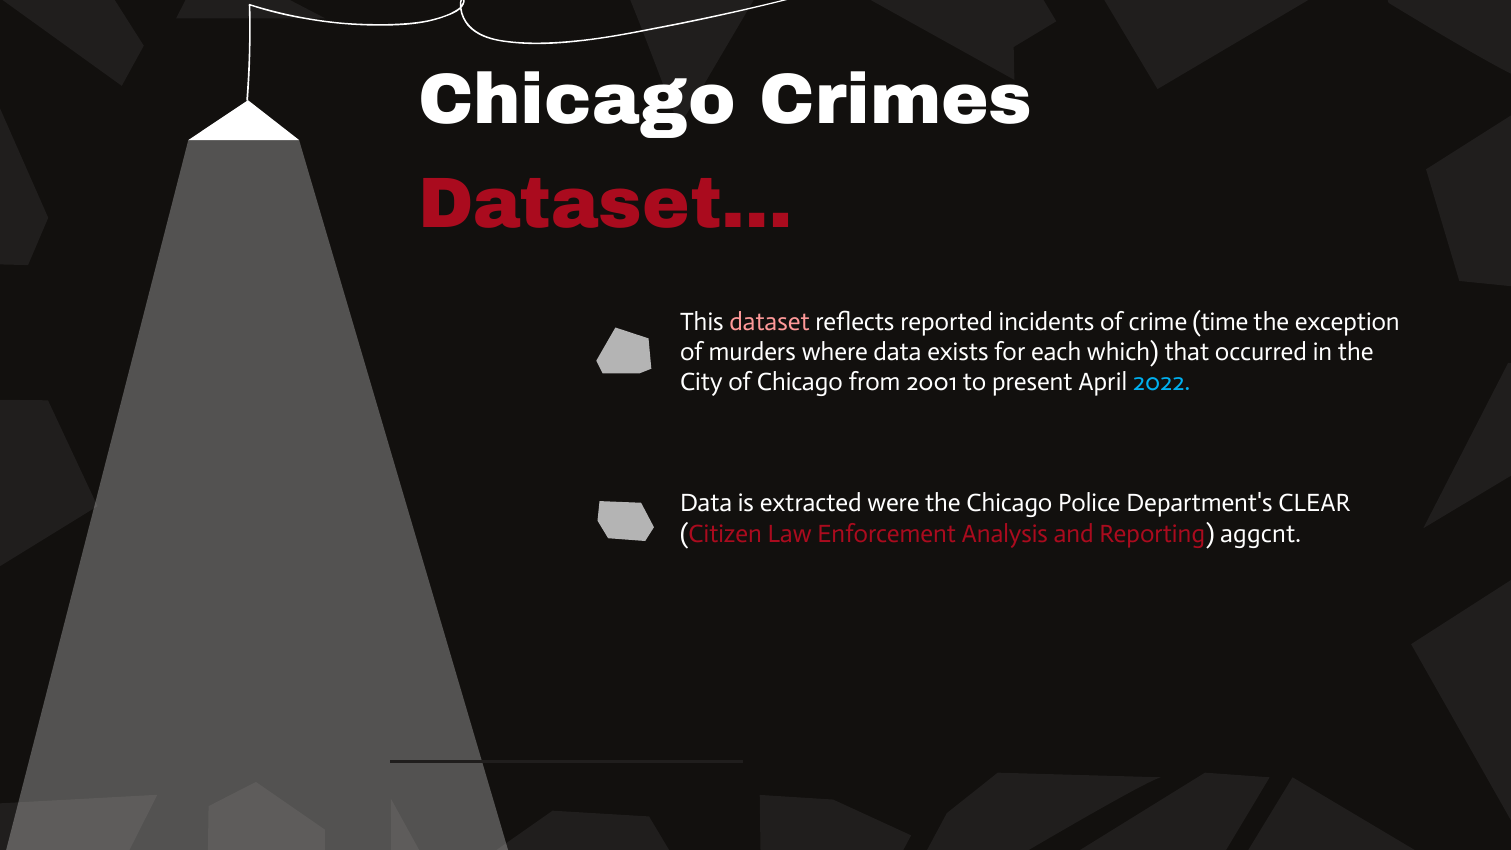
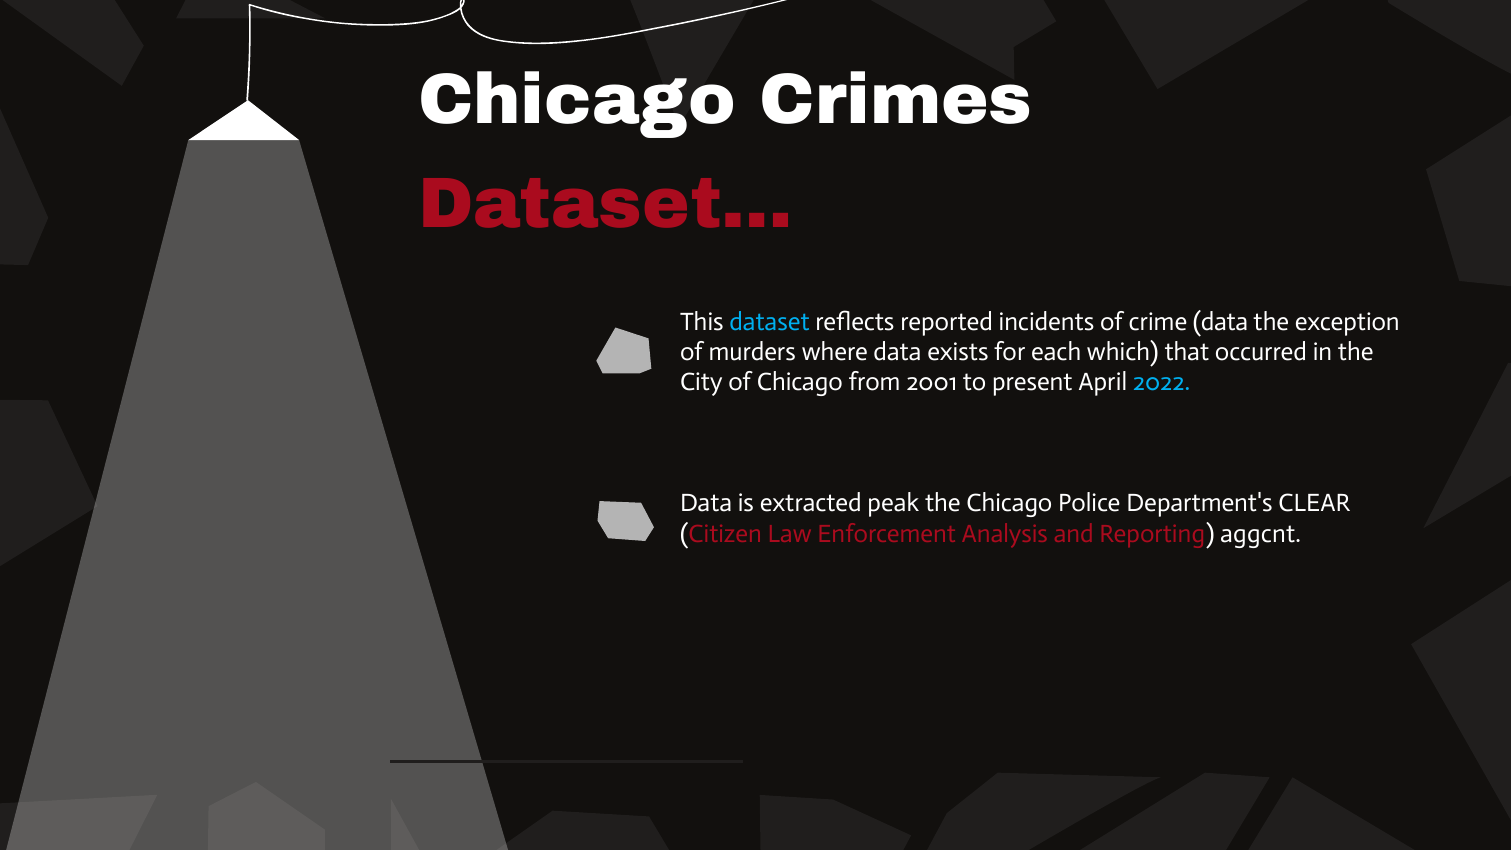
dataset colour: pink -> light blue (770, 322)
crime time: time -> data (1220, 322)
were: were -> peak (893, 504)
